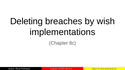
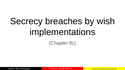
Deleting: Deleting -> Secrecy (26, 21)
